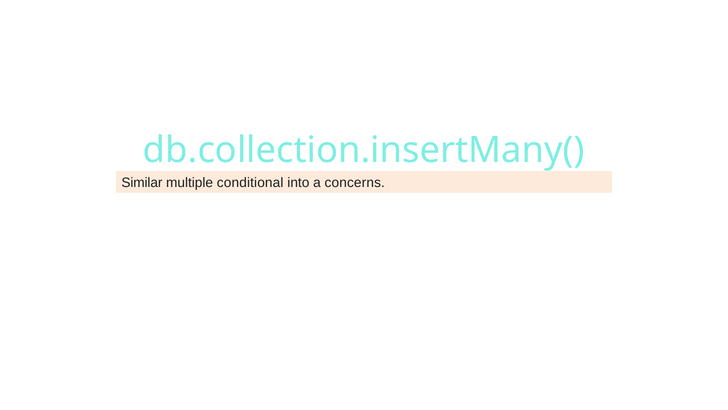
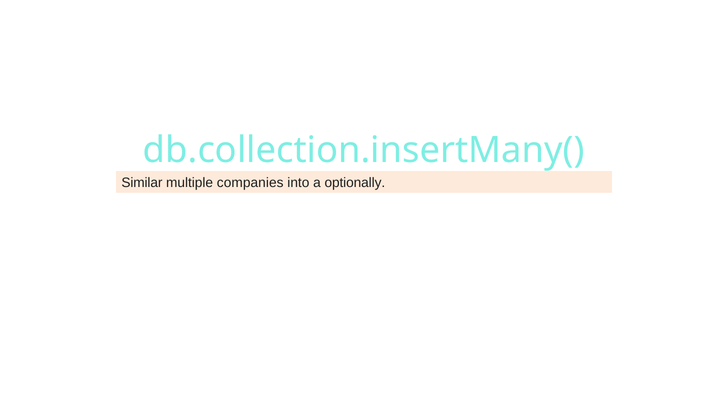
conditional: conditional -> companies (250, 183)
concerns: concerns -> optionally (355, 183)
